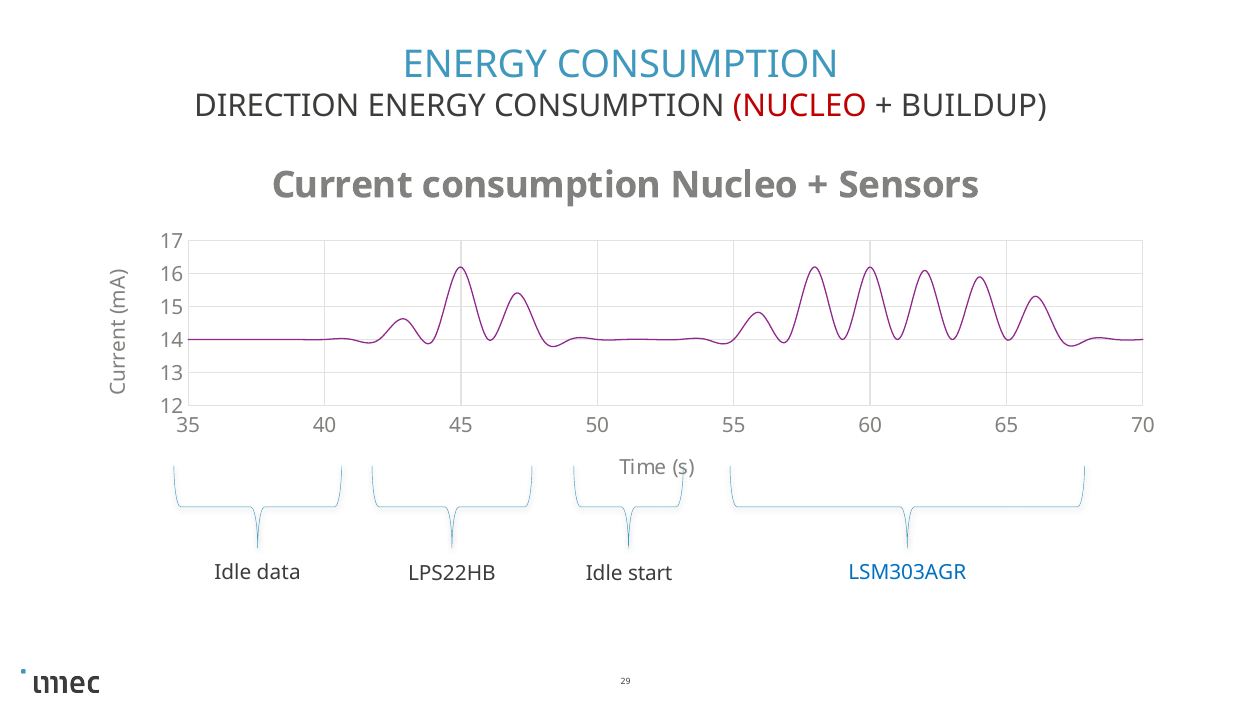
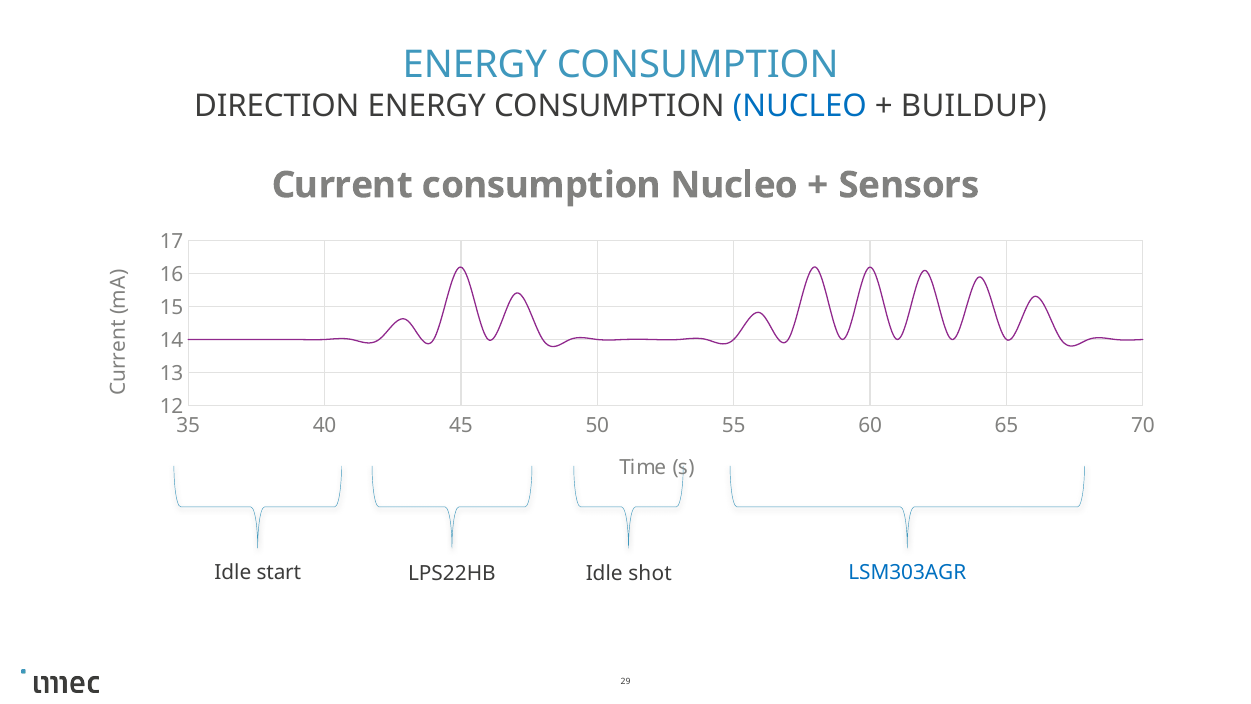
NUCLEO colour: red -> blue (800, 106)
data: data -> start (279, 573)
start: start -> shot (650, 573)
